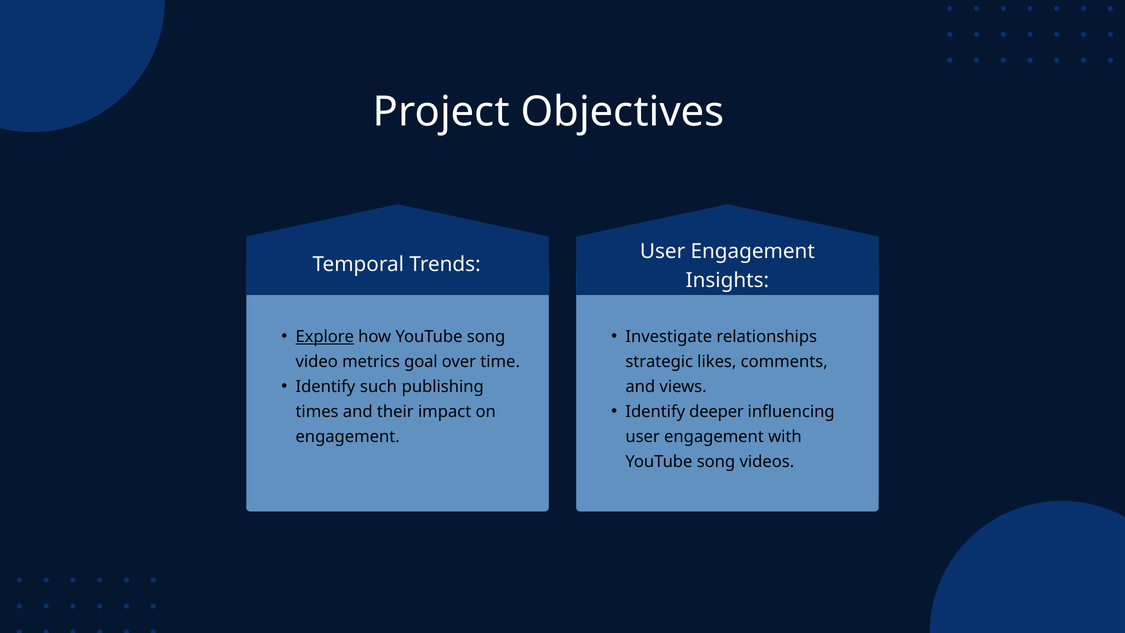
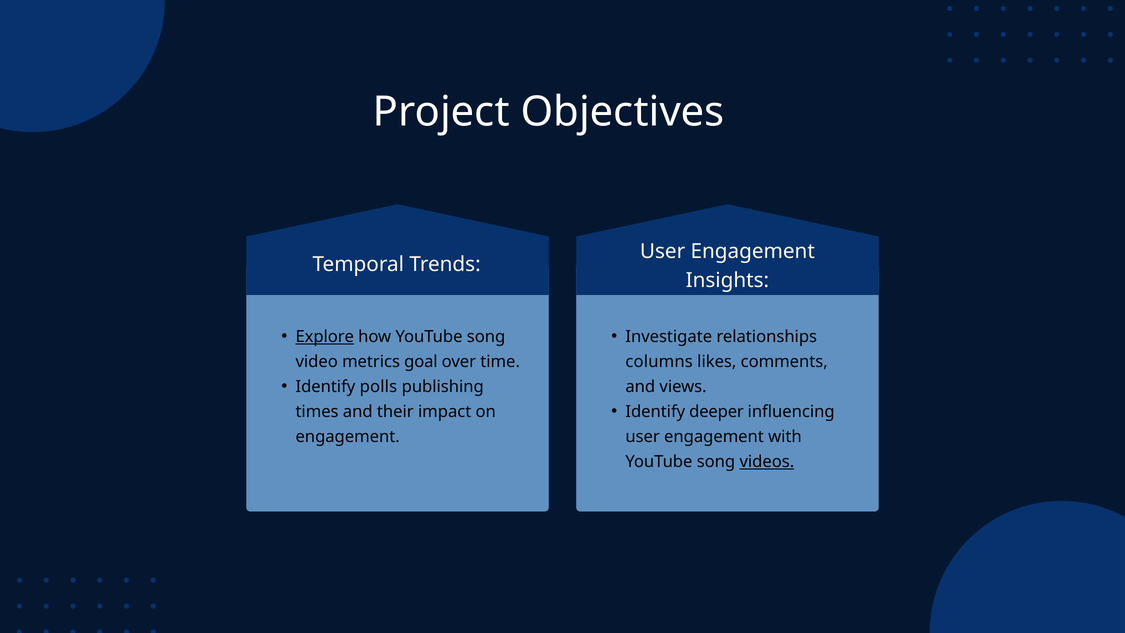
strategic: strategic -> columns (659, 362)
such: such -> polls (378, 387)
videos underline: none -> present (767, 462)
